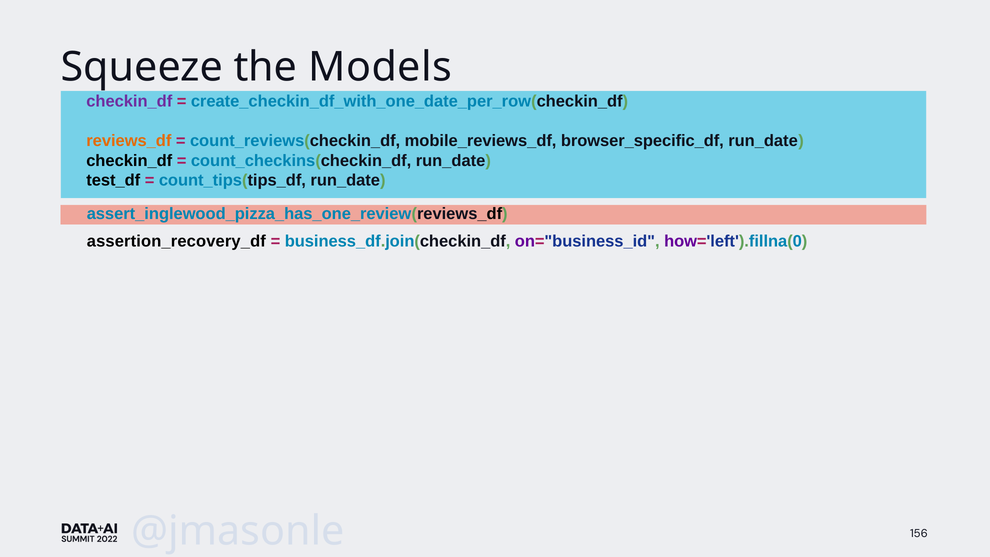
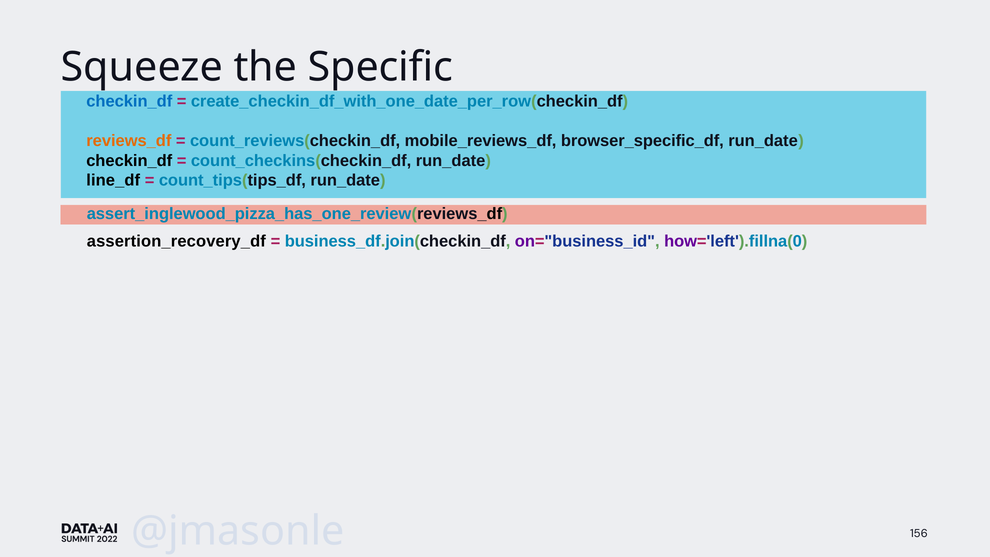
Models: Models -> Specific (380, 67)
checkin_df colour: purple -> blue (129, 101)
test_df: test_df -> line_df (113, 180)
